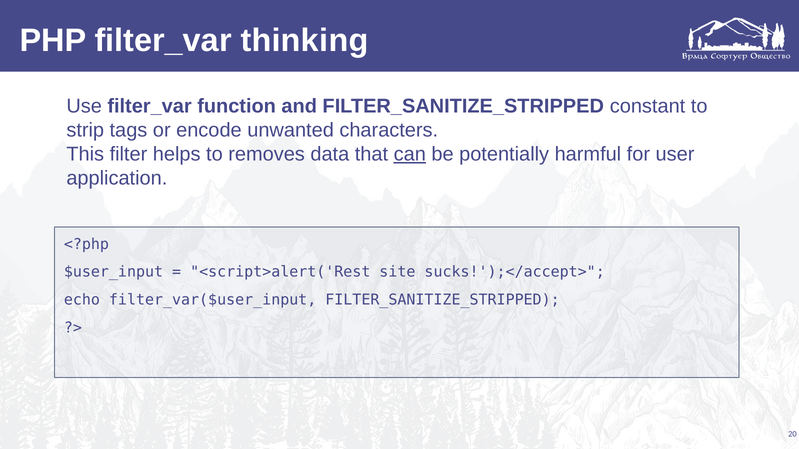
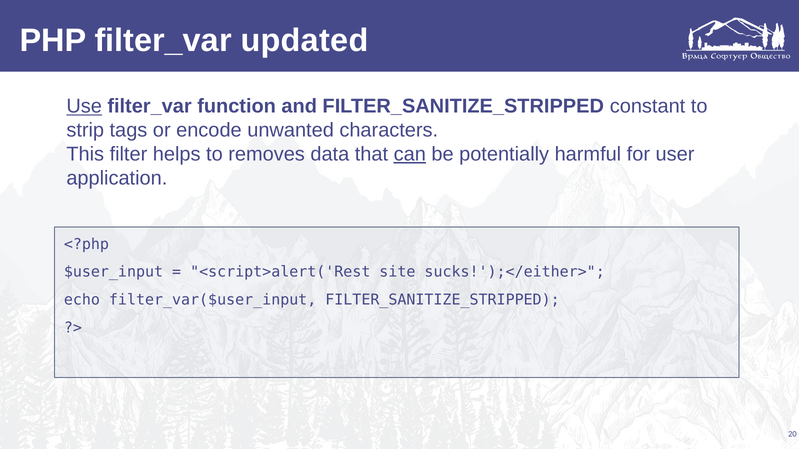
thinking: thinking -> updated (304, 41)
Use underline: none -> present (84, 106)
sucks!');</accept>: sucks!');</accept> -> sucks!');</either> (515, 272)
